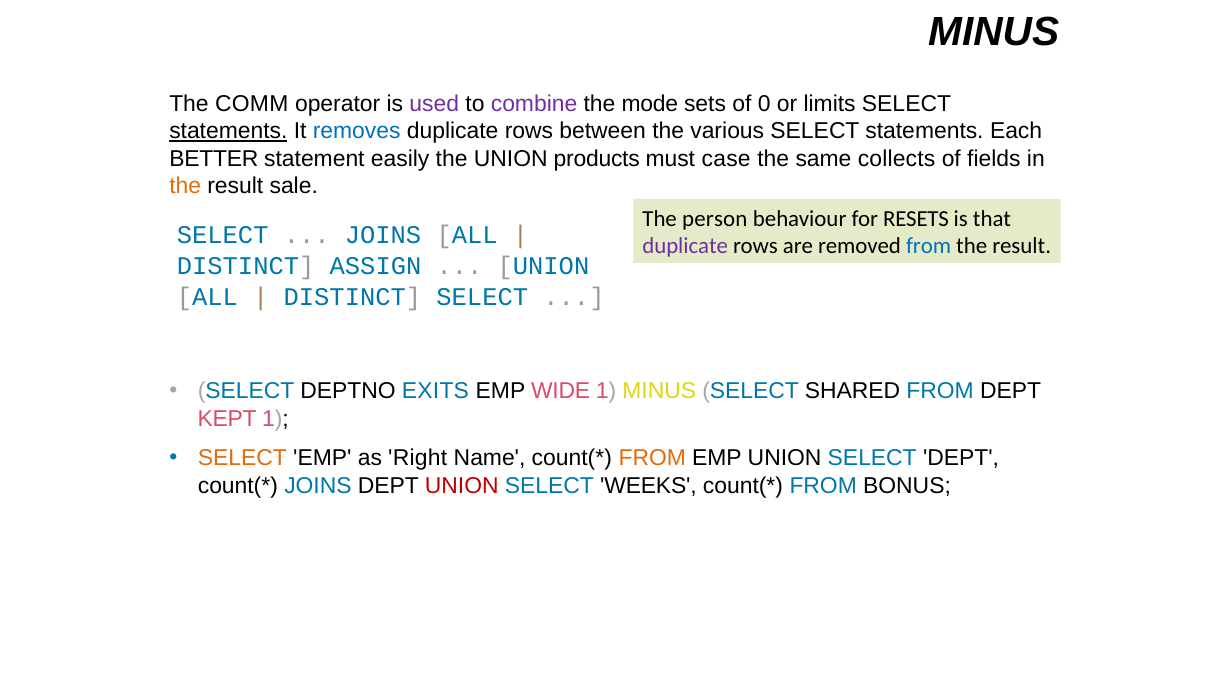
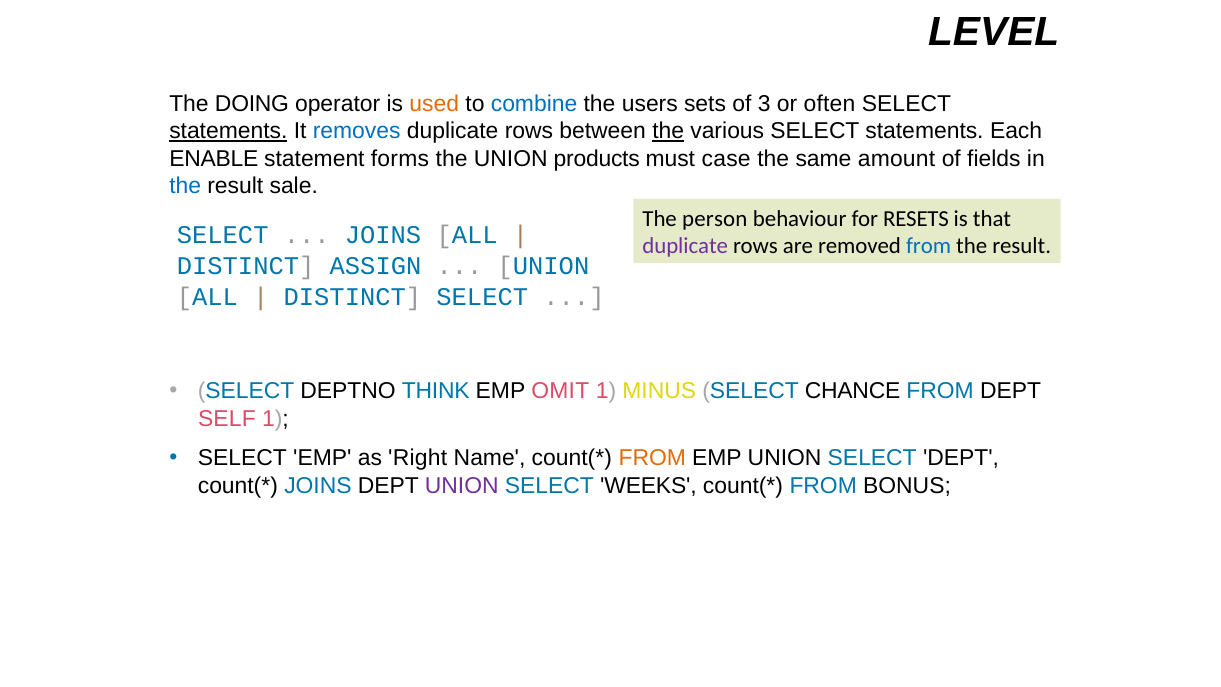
MINUS: MINUS -> LEVEL (994, 32)
COMM: COMM -> DOING (252, 104)
used colour: purple -> orange (434, 104)
combine colour: purple -> blue (534, 104)
mode: mode -> users (650, 104)
0: 0 -> 3 (764, 104)
limits: limits -> often (829, 104)
the underline: none -> present (668, 131)
BETTER: BETTER -> ENABLE (214, 159)
easily: easily -> forms (400, 159)
collects: collects -> amount (897, 159)
the colour: orange -> blue (185, 186)
EXITS: EXITS -> THINK (436, 391)
WIDE: WIDE -> OMIT (560, 391)
SHARED: SHARED -> CHANCE (853, 391)
KEPT: KEPT -> SELF (227, 418)
SELECT colour: orange -> black (242, 458)
UNION colour: red -> purple (462, 486)
